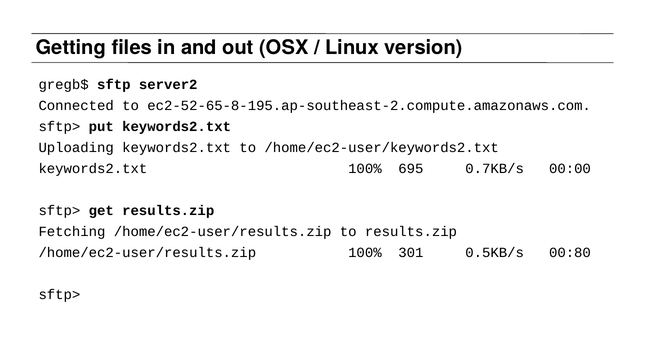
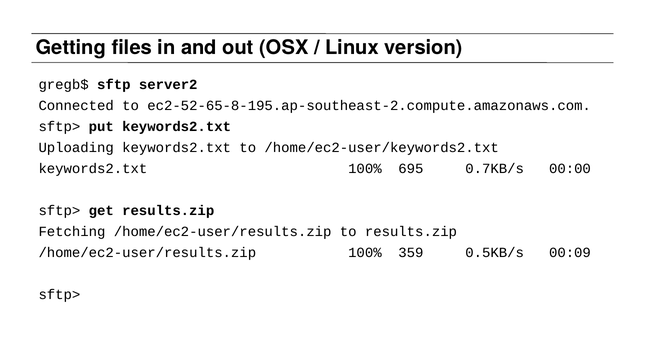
301: 301 -> 359 (411, 253)
00:80: 00:80 -> 00:09 (570, 253)
